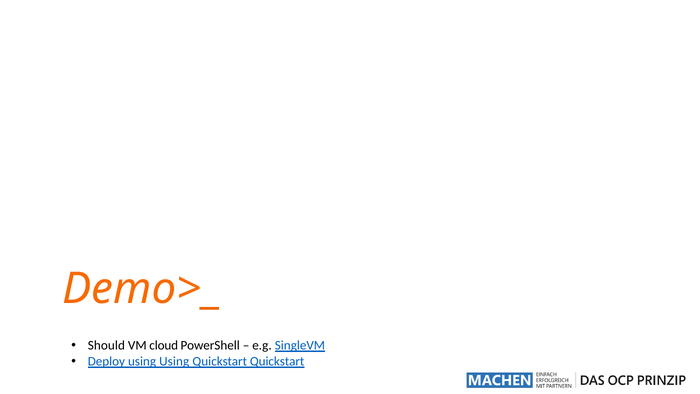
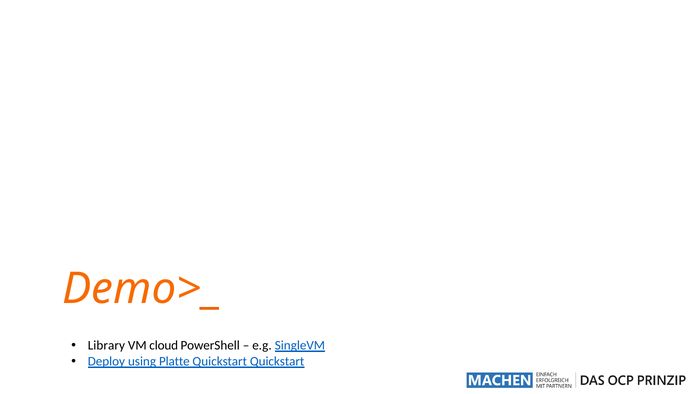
Should: Should -> Library (106, 345)
using Using: Using -> Platte (174, 361)
